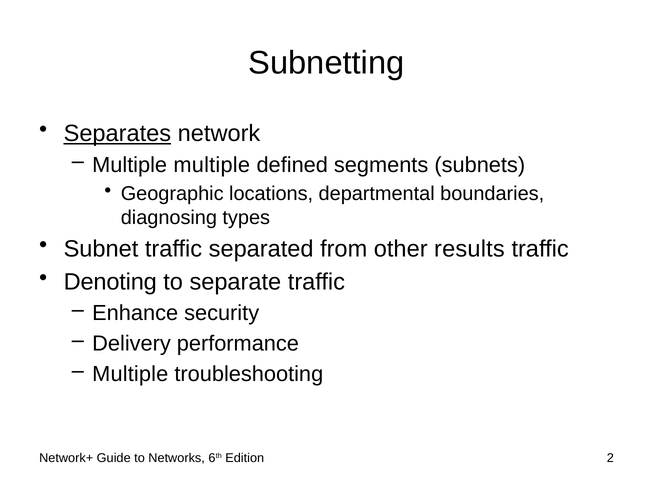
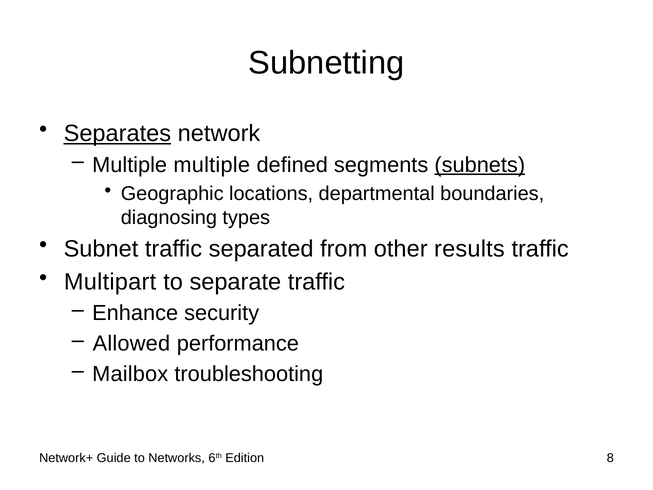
subnets underline: none -> present (480, 165)
Denoting: Denoting -> Multipart (110, 282)
Delivery: Delivery -> Allowed (131, 344)
Multiple: Multiple -> Mailbox (130, 374)
2: 2 -> 8 (610, 458)
